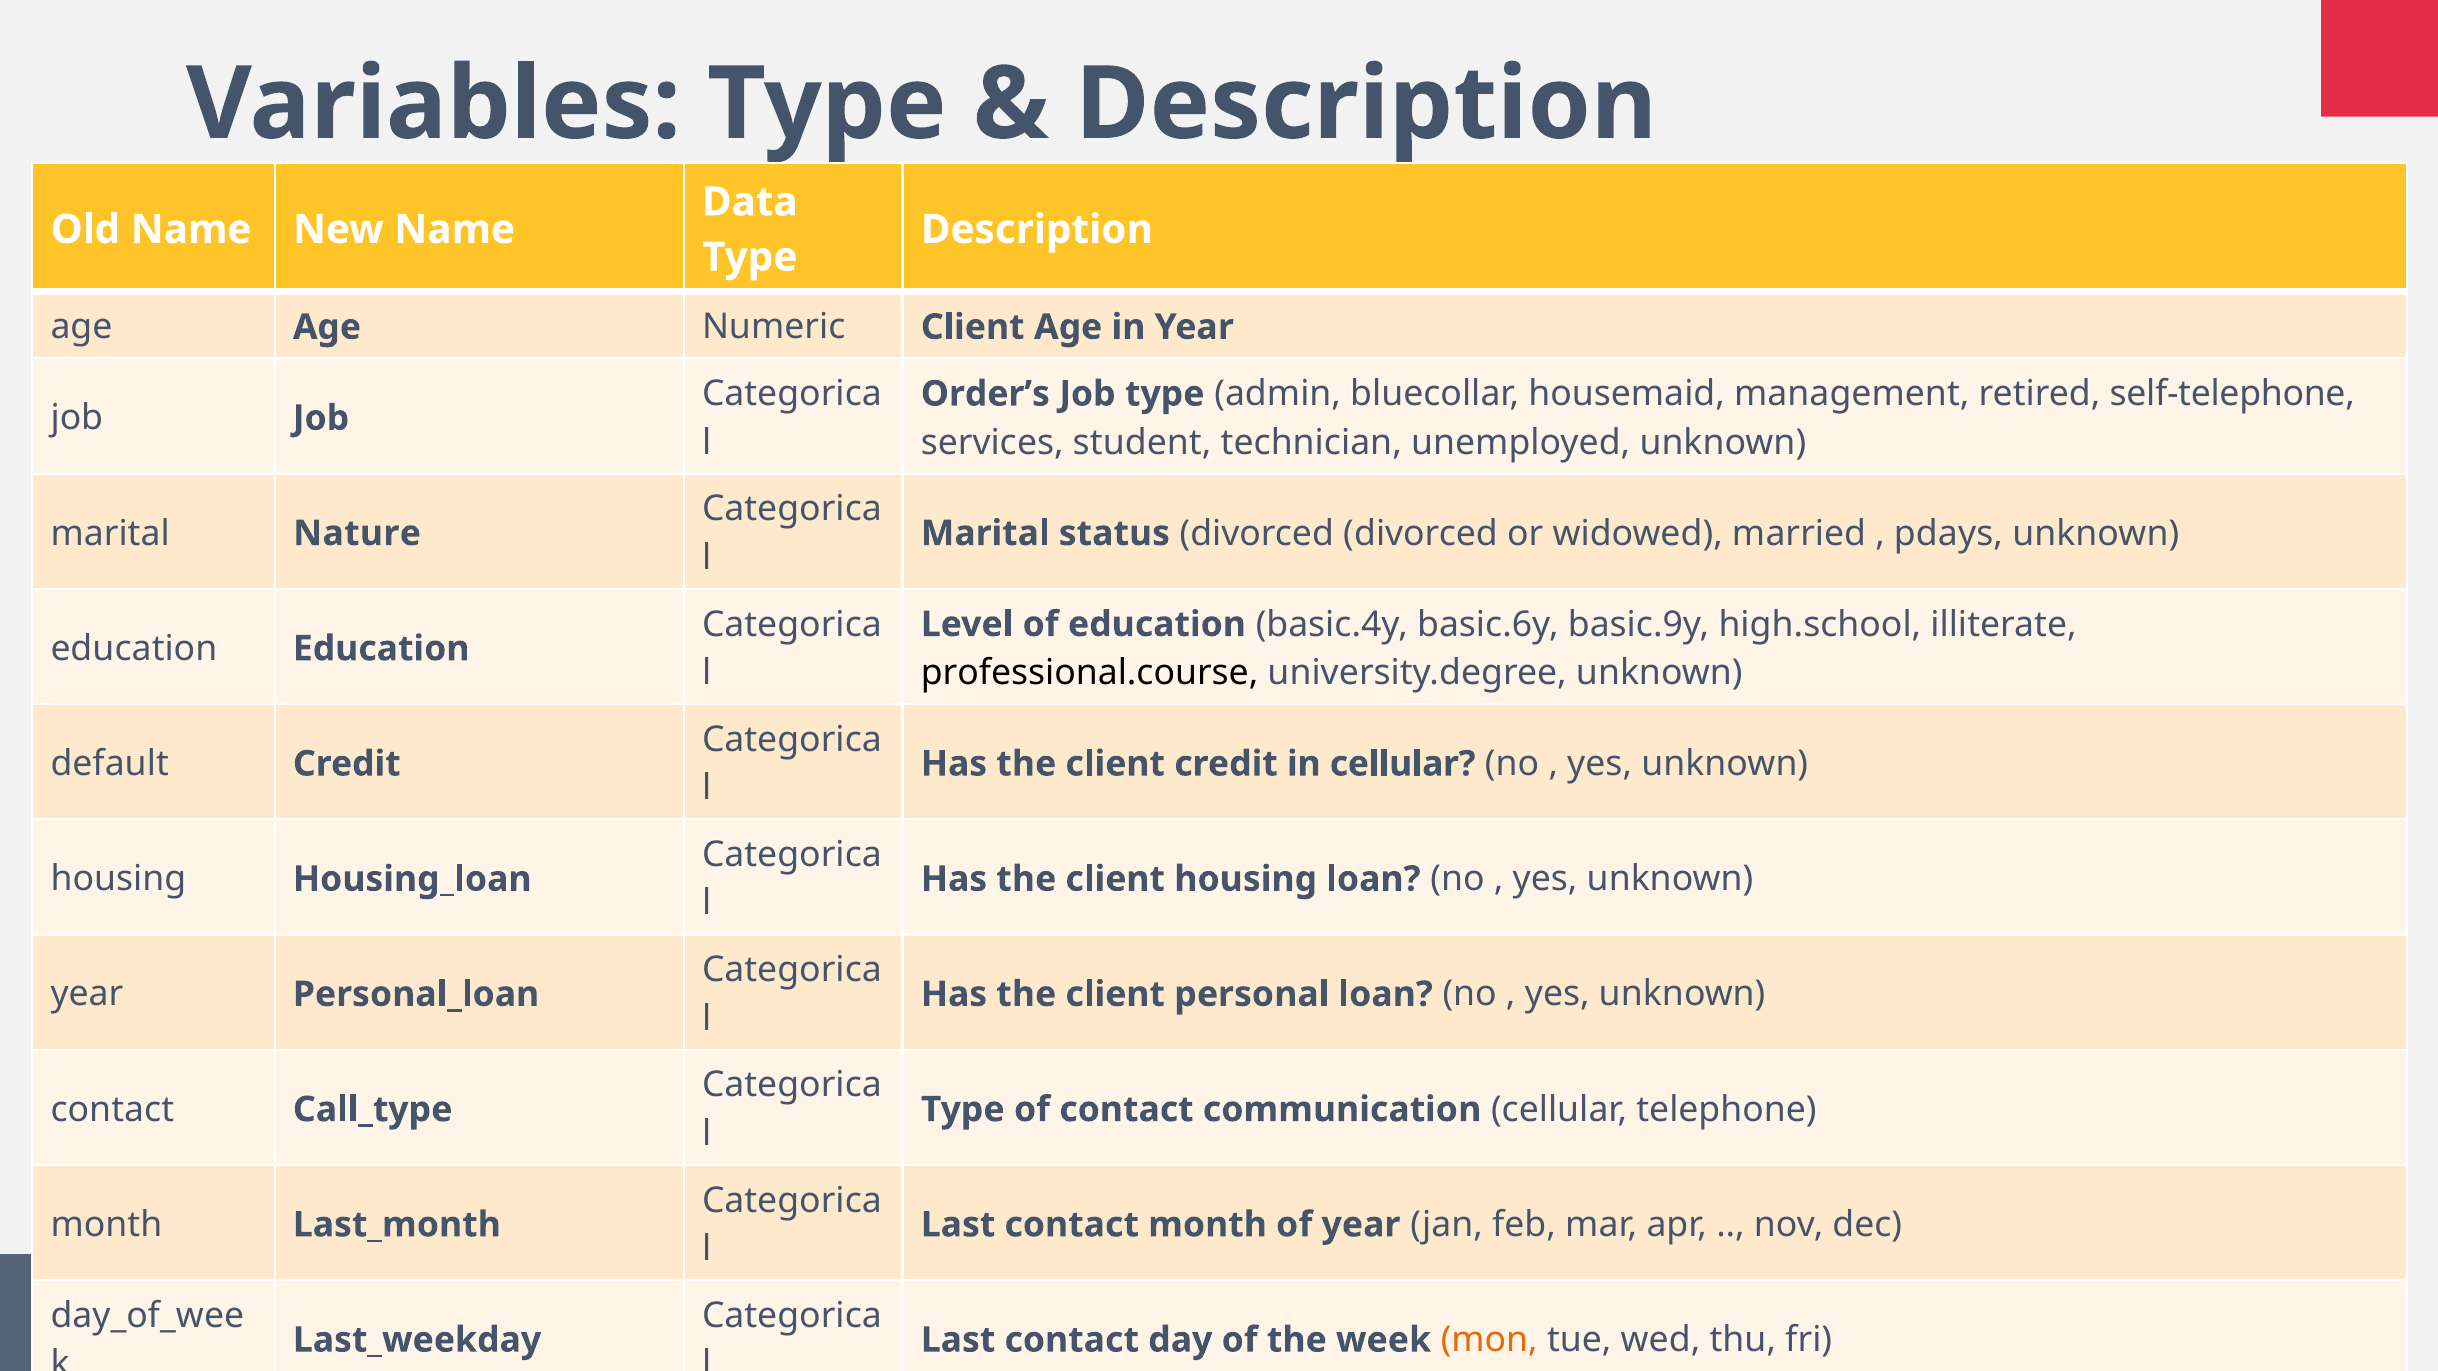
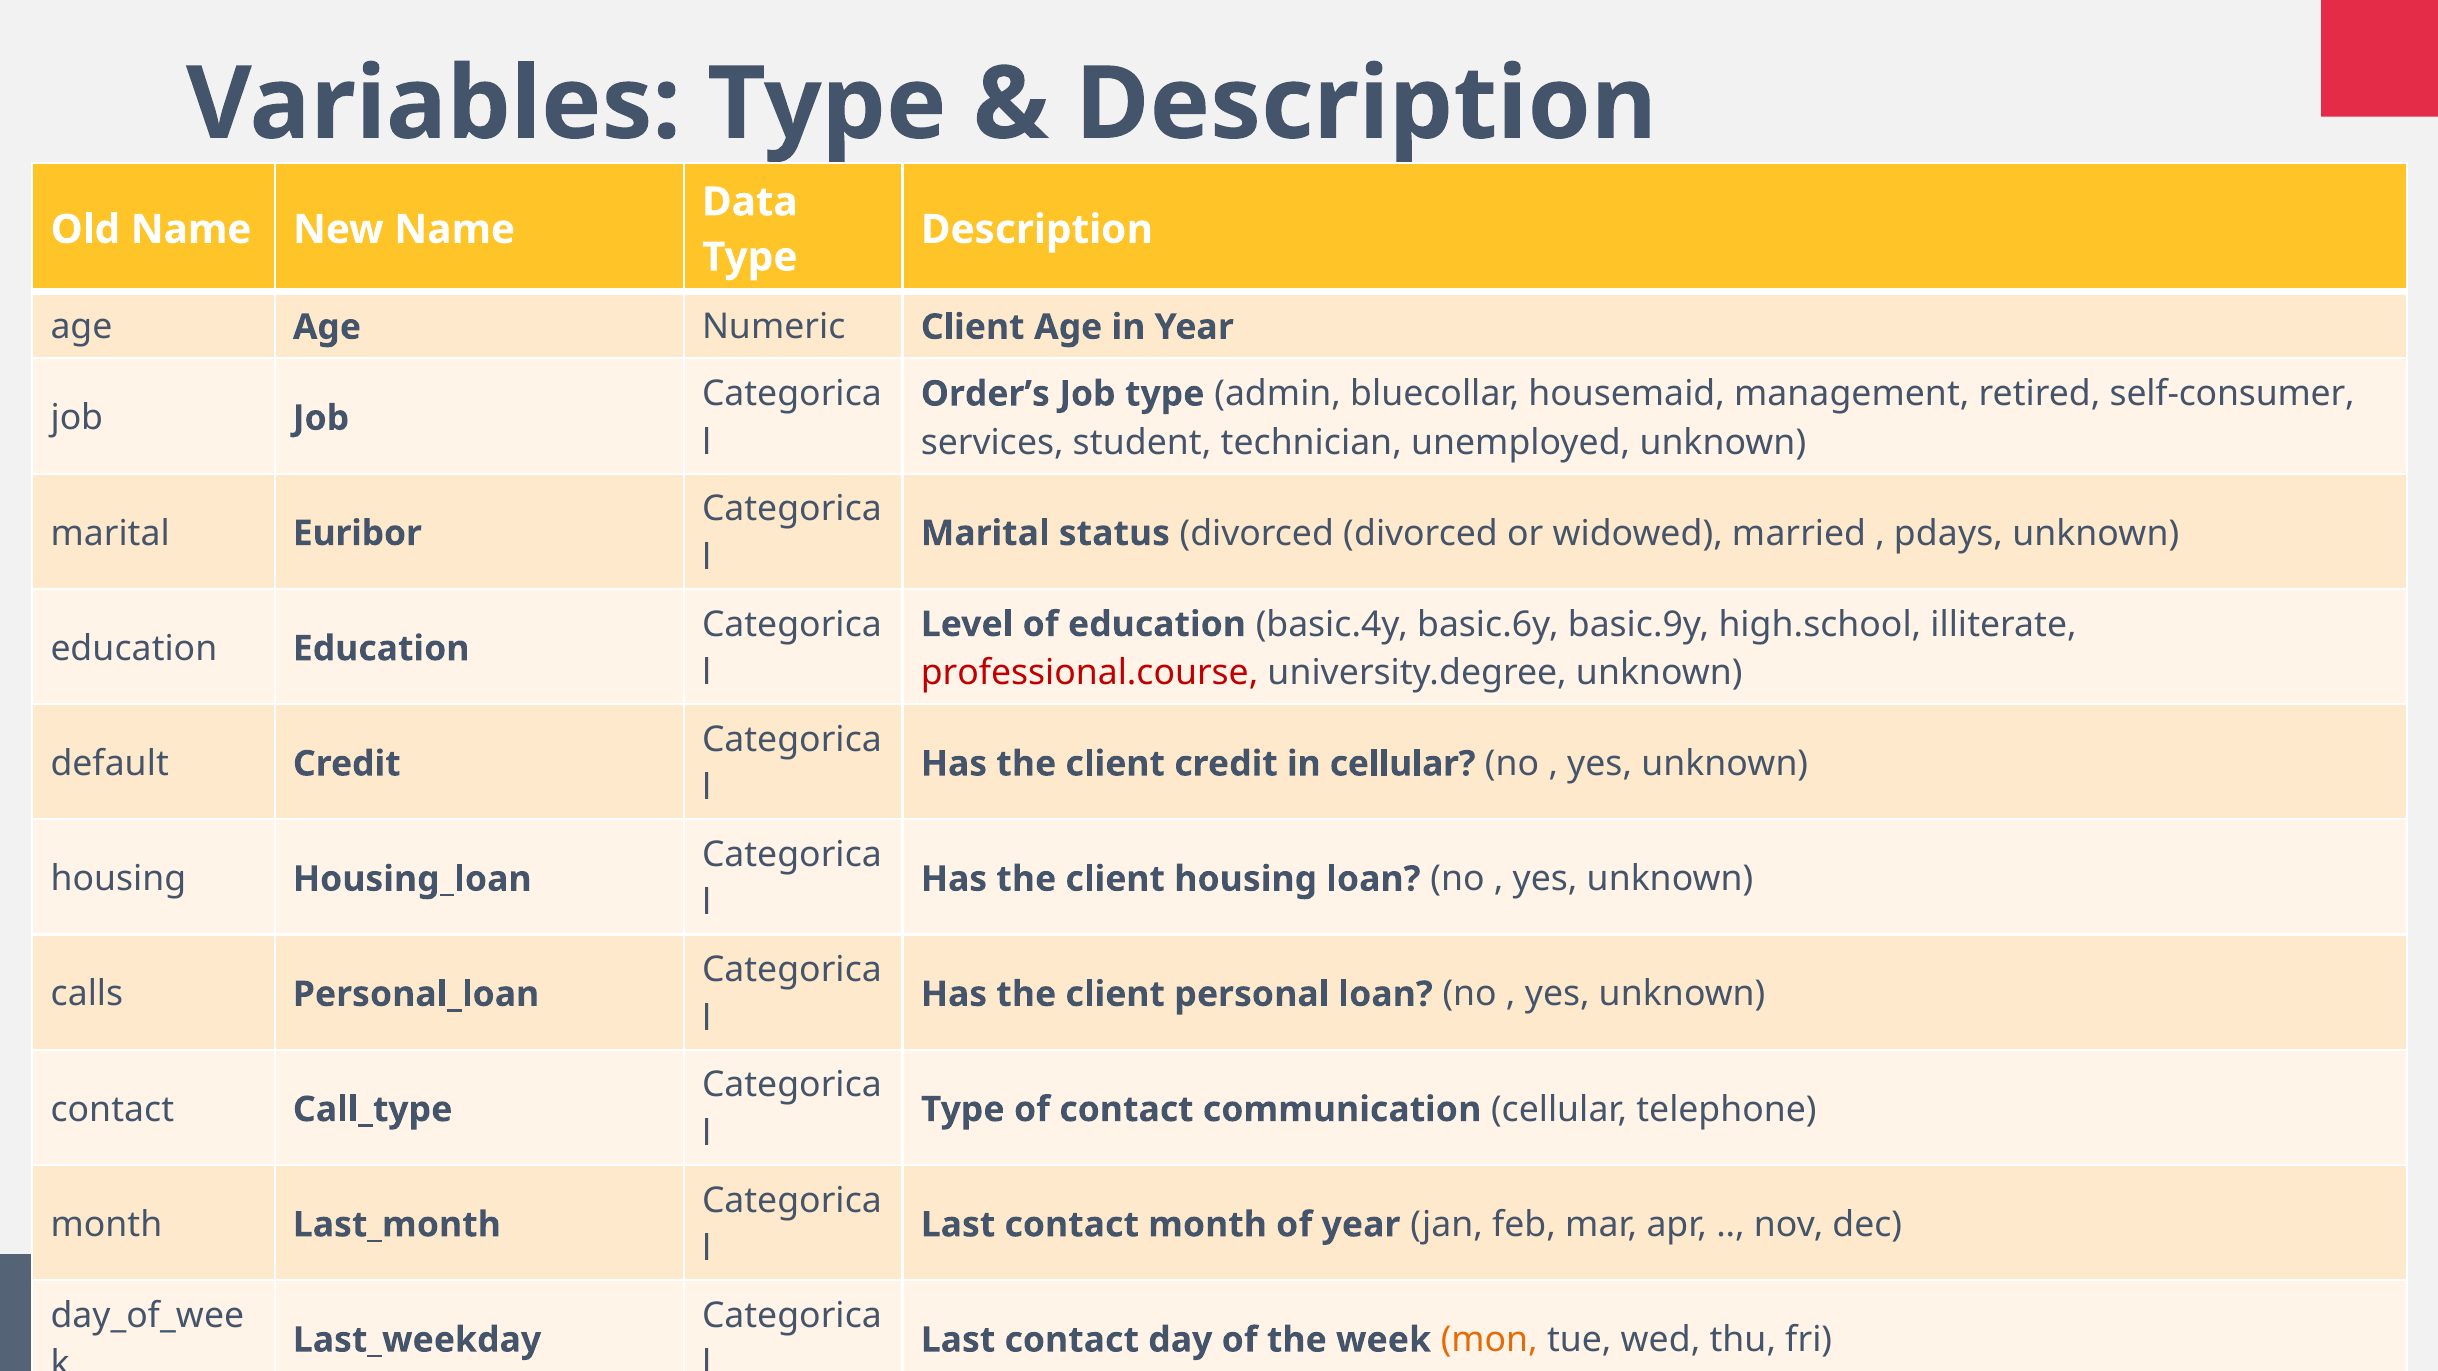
self-telephone: self-telephone -> self-consumer (2232, 394)
Nature: Nature -> Euribor (357, 533)
professional.course colour: black -> red (1090, 673)
year: year -> calls (87, 995)
